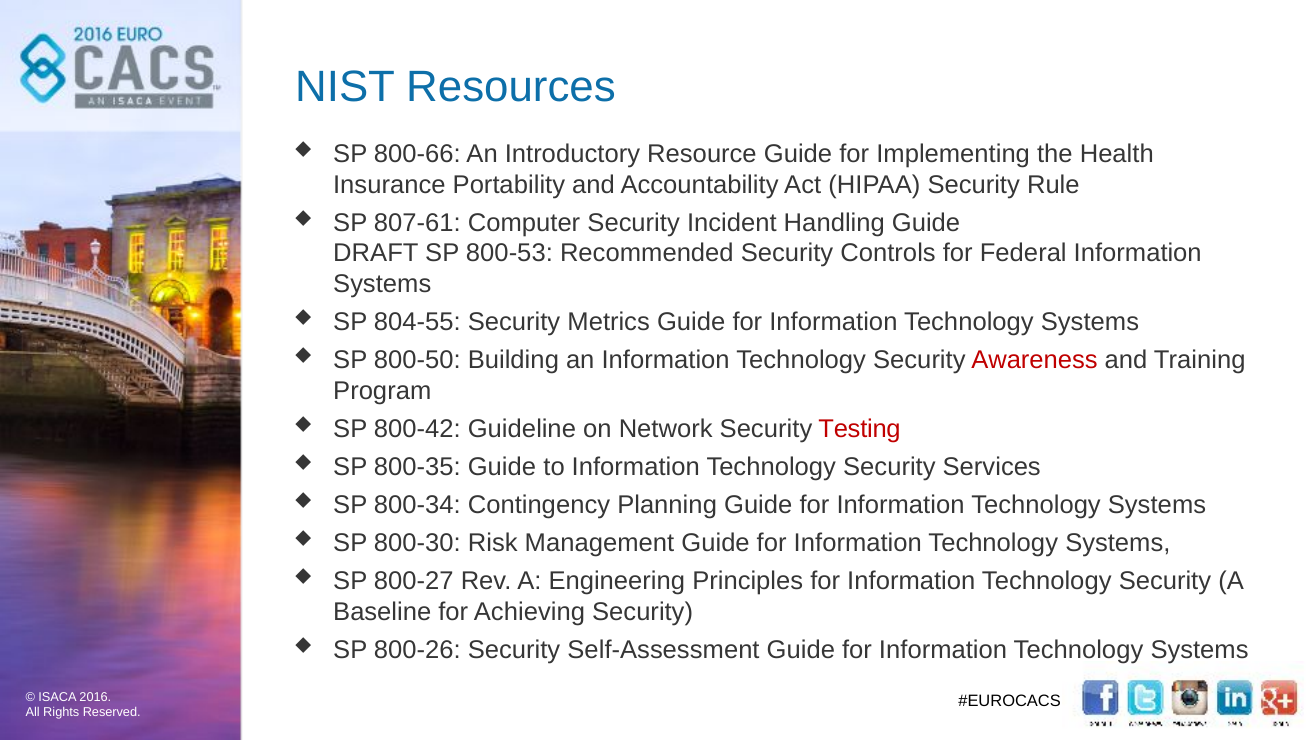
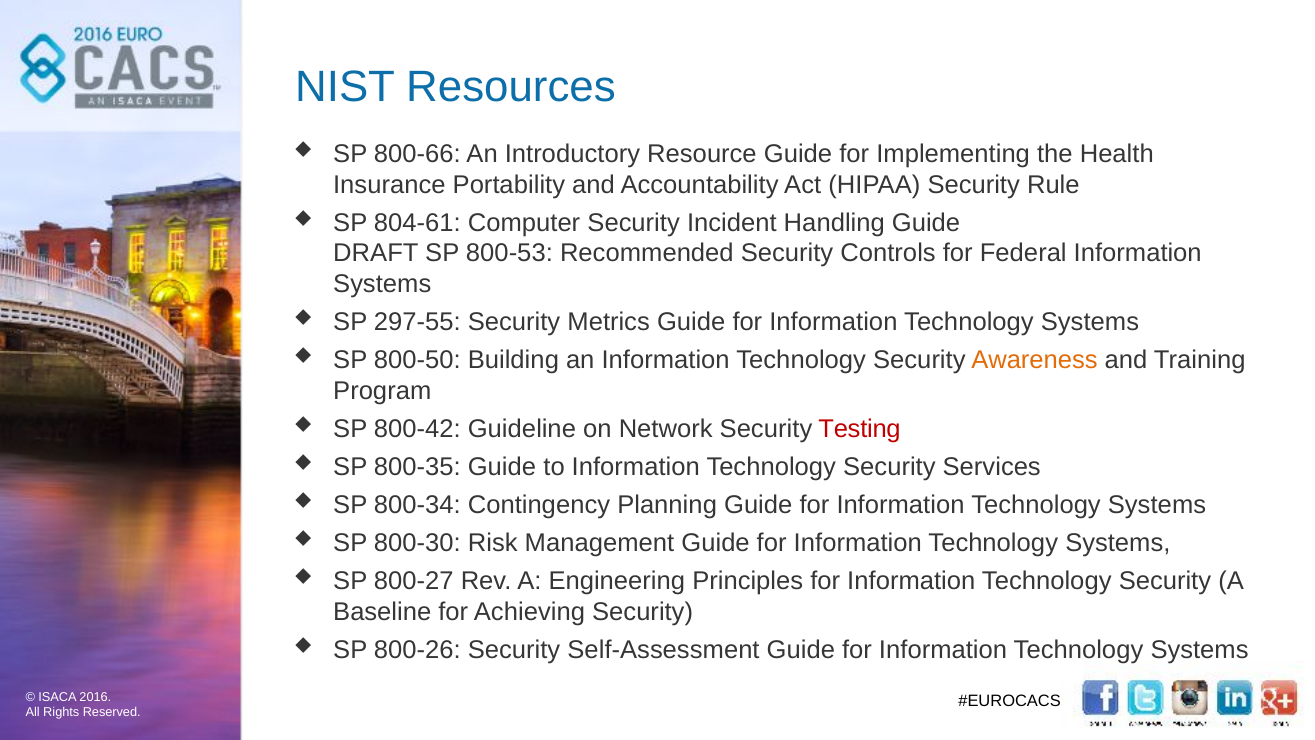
807-61: 807-61 -> 804-61 (417, 223)
804-55: 804-55 -> 297-55 (417, 322)
Awareness colour: red -> orange (1034, 360)
